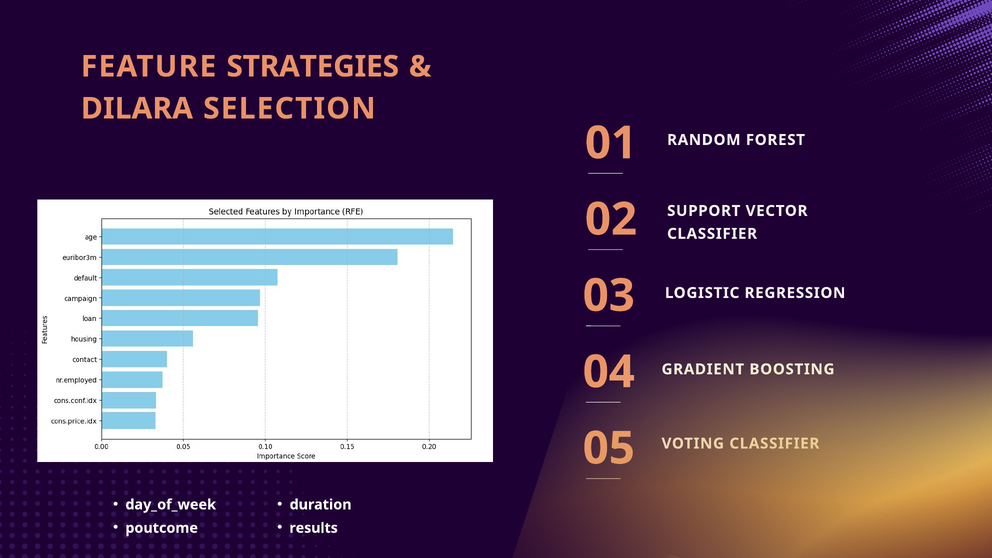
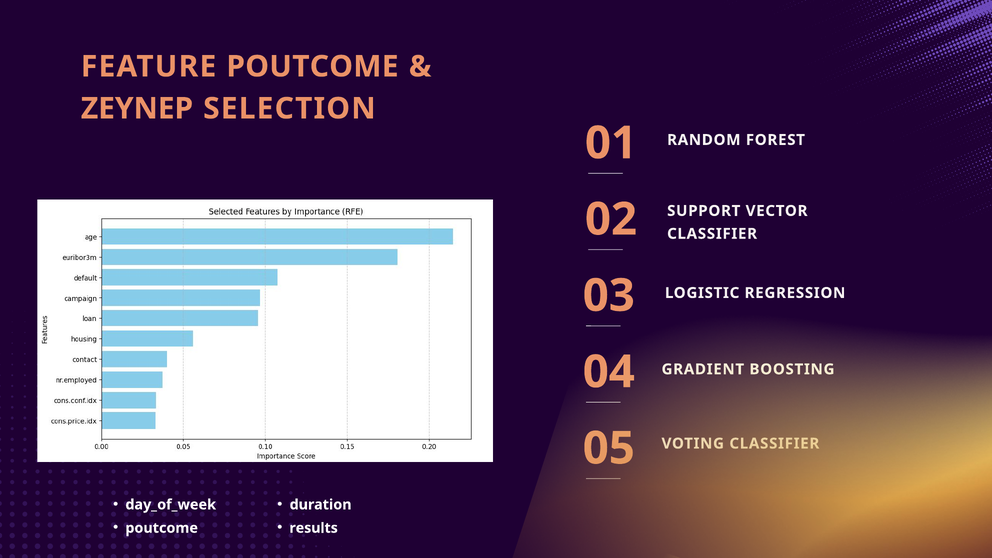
FEATURE STRATEGIES: STRATEGIES -> POUTCOME (312, 67)
DILARA: DILARA -> ZEYNEP (137, 109)
